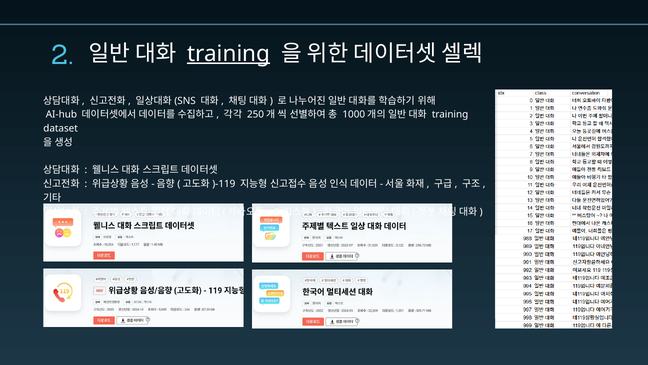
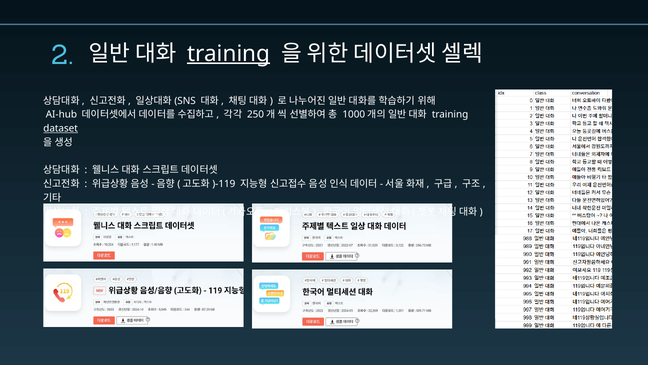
dataset underline: none -> present (61, 128)
